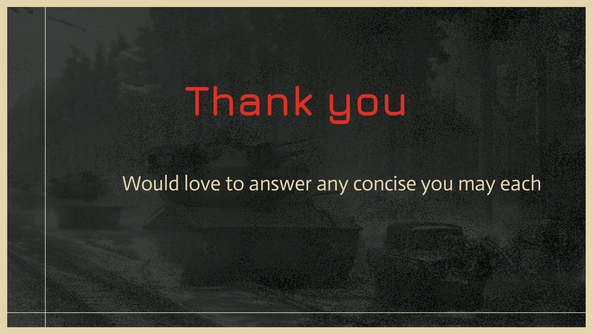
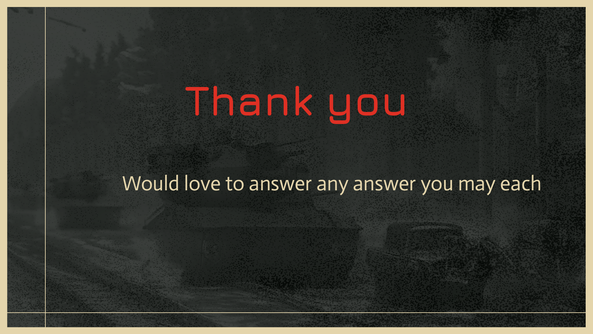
any concise: concise -> answer (385, 184)
